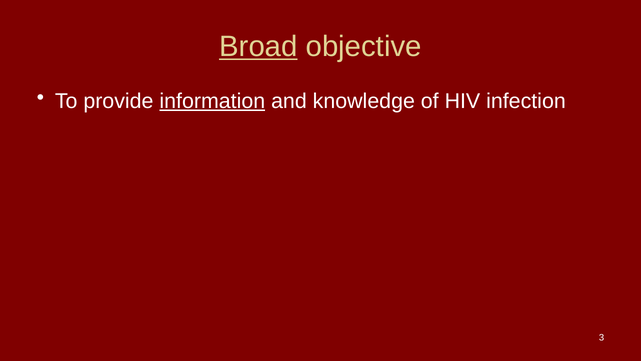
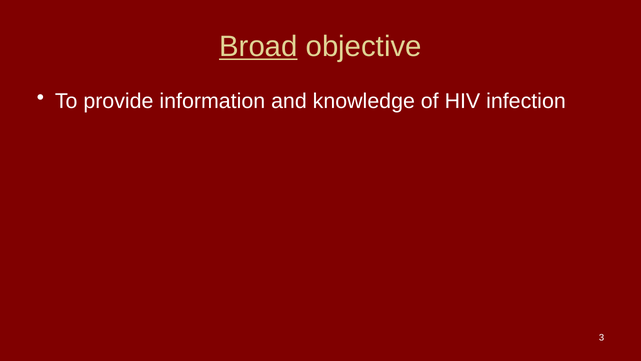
information underline: present -> none (212, 101)
